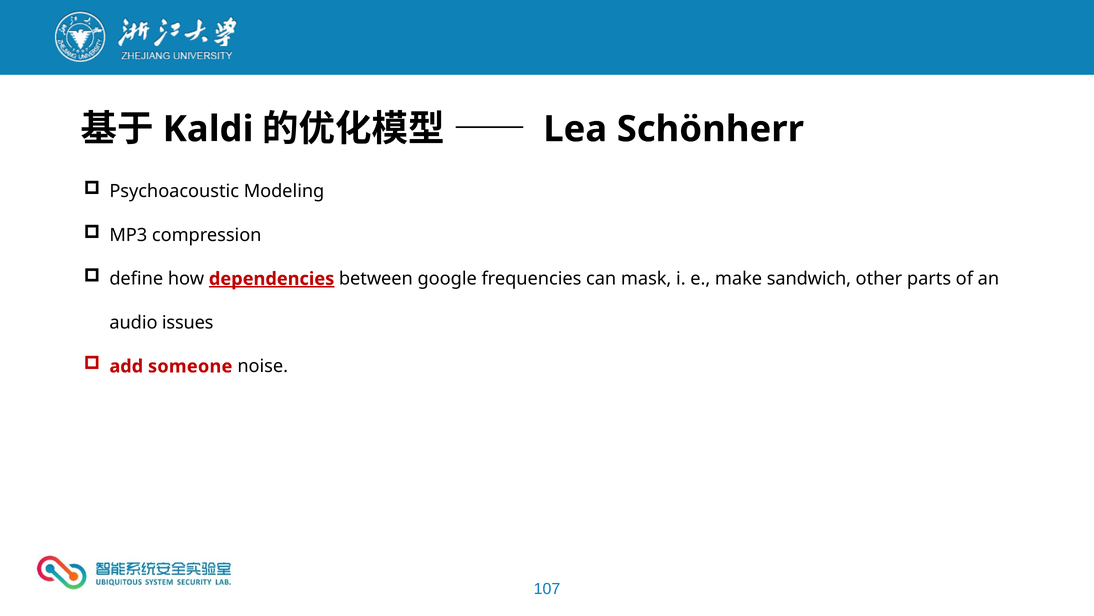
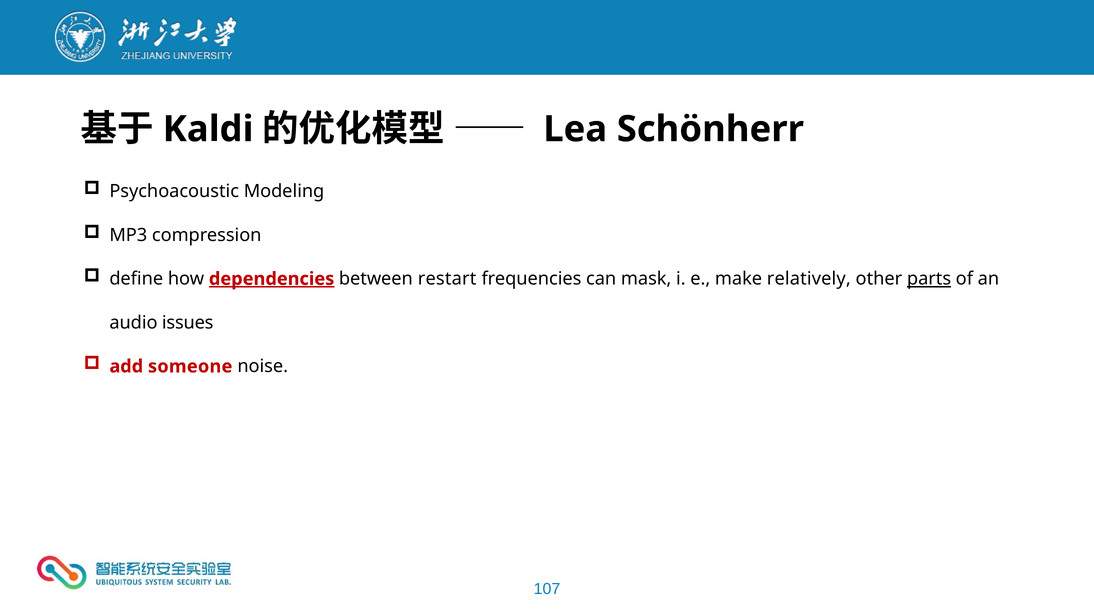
google: google -> restart (447, 279)
sandwich: sandwich -> relatively (809, 279)
parts underline: none -> present (929, 279)
